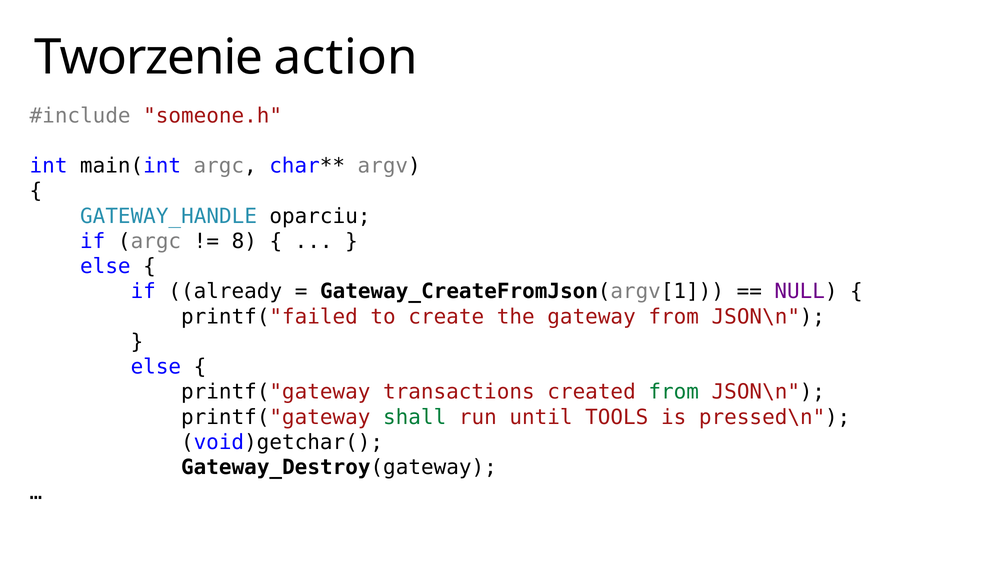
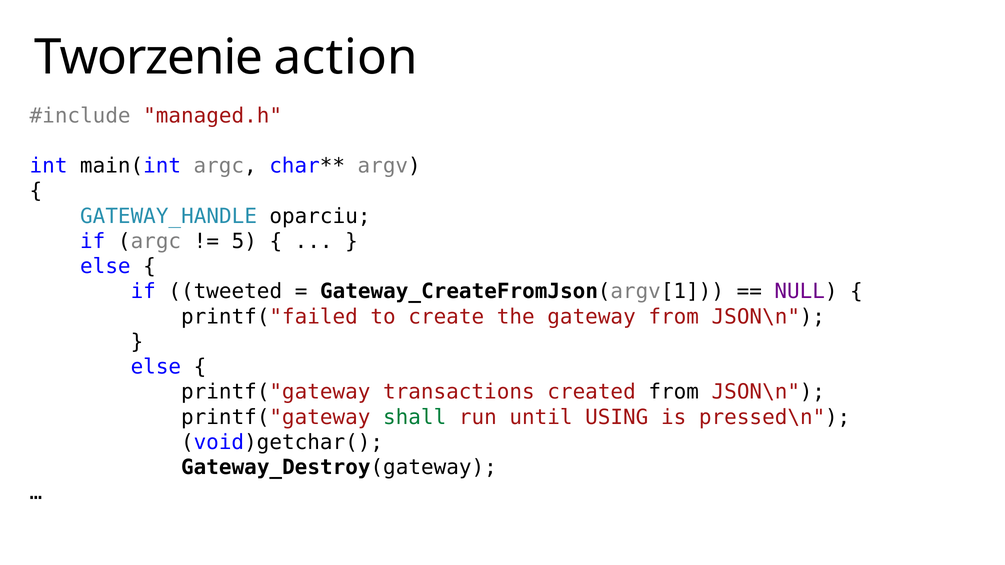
someone.h: someone.h -> managed.h (213, 116)
8: 8 -> 5 (244, 241)
already: already -> tweeted (225, 292)
from colour: green -> black (674, 392)
TOOLS: TOOLS -> USING (617, 417)
